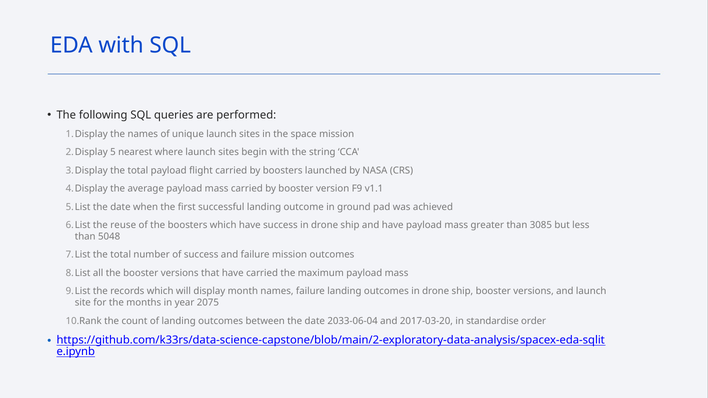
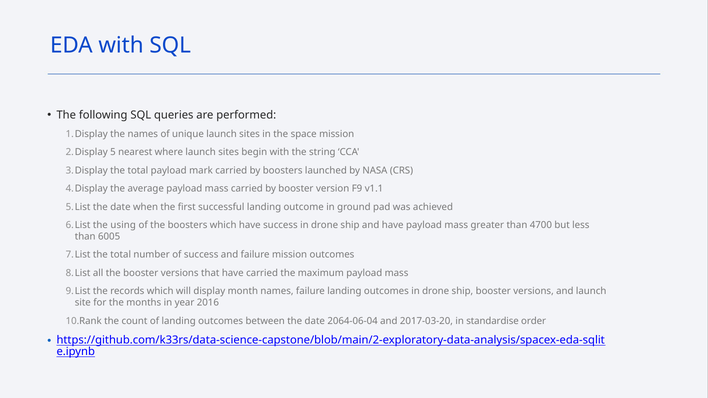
flight: flight -> mark (201, 171)
reuse: reuse -> using (123, 225)
3085: 3085 -> 4700 (541, 225)
5048: 5048 -> 6005 (109, 237)
2075: 2075 -> 2016 (208, 303)
2033-06-04: 2033-06-04 -> 2064-06-04 (353, 321)
